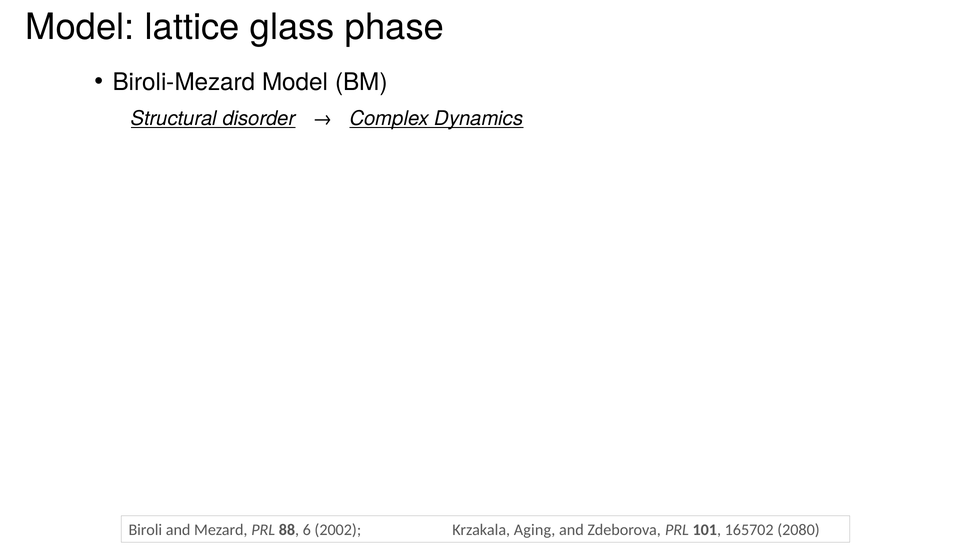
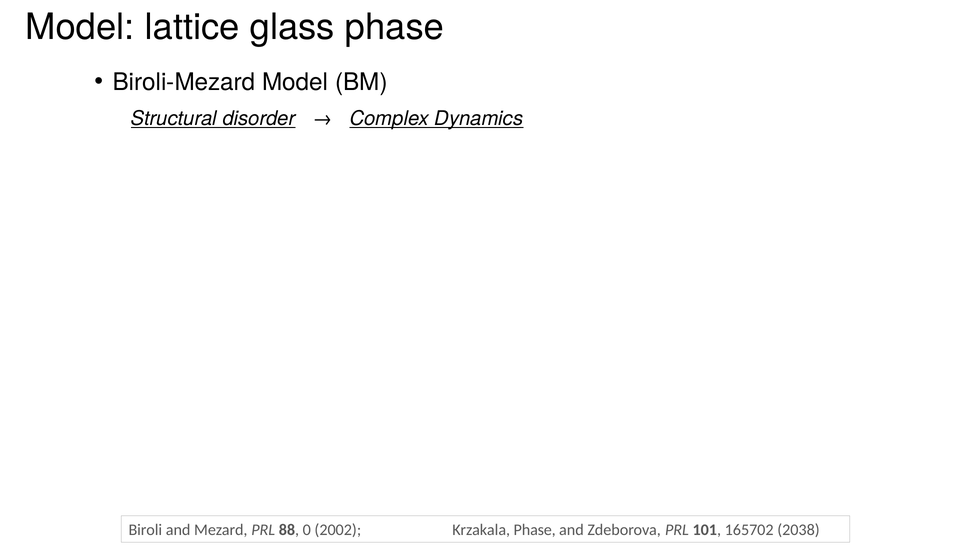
6: 6 -> 0 (307, 530)
Krzakala Aging: Aging -> Phase (535, 530)
2080: 2080 -> 2038 (798, 530)
